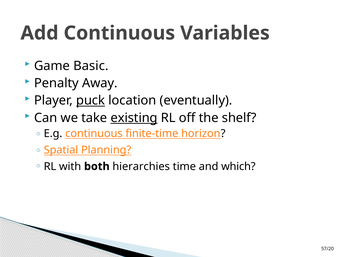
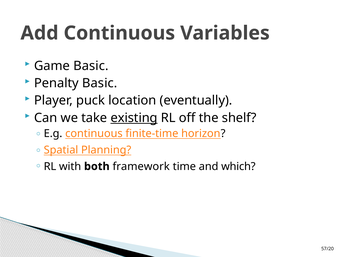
Penalty Away: Away -> Basic (100, 83)
puck underline: present -> none (91, 100)
hierarchies: hierarchies -> framework (141, 166)
